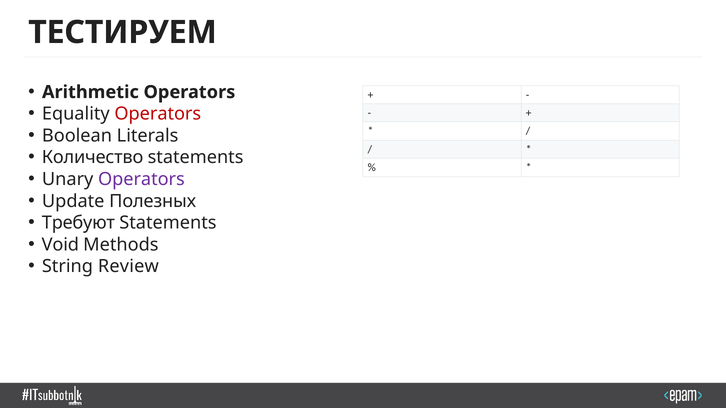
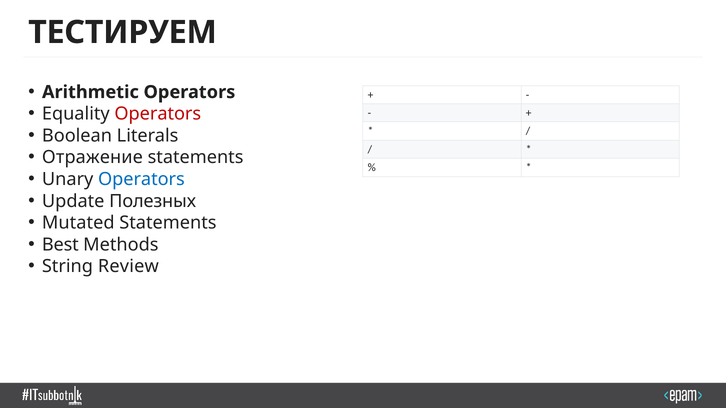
Количество: Количество -> Отражение (92, 158)
Operators colour: purple -> blue (141, 179)
Требуют: Требуют -> Mutated (78, 223)
Void: Void -> Best (60, 245)
